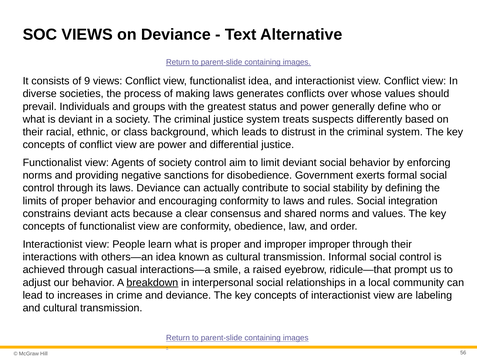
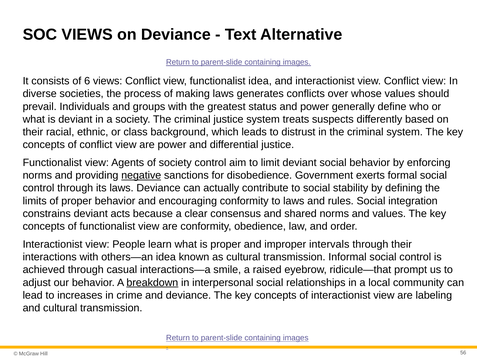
9: 9 -> 6 (87, 81)
negative underline: none -> present (141, 175)
improper improper: improper -> intervals (329, 244)
